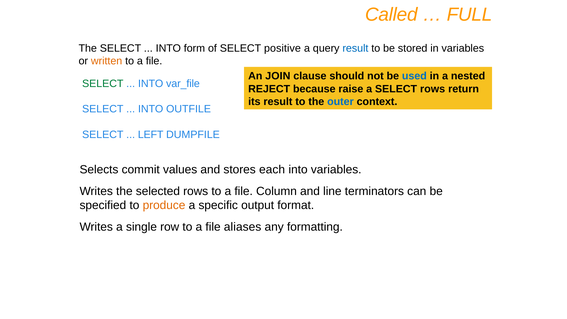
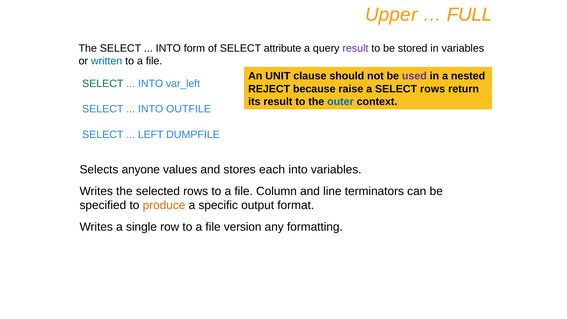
Called: Called -> Upper (391, 15)
positive: positive -> attribute (283, 48)
result colour: blue -> purple (355, 48)
written colour: orange -> blue (107, 61)
JOIN: JOIN -> UNIT (278, 76)
used colour: blue -> purple (414, 76)
var_file: var_file -> var_left (183, 84)
commit: commit -> anyone (141, 169)
aliases: aliases -> version (243, 227)
